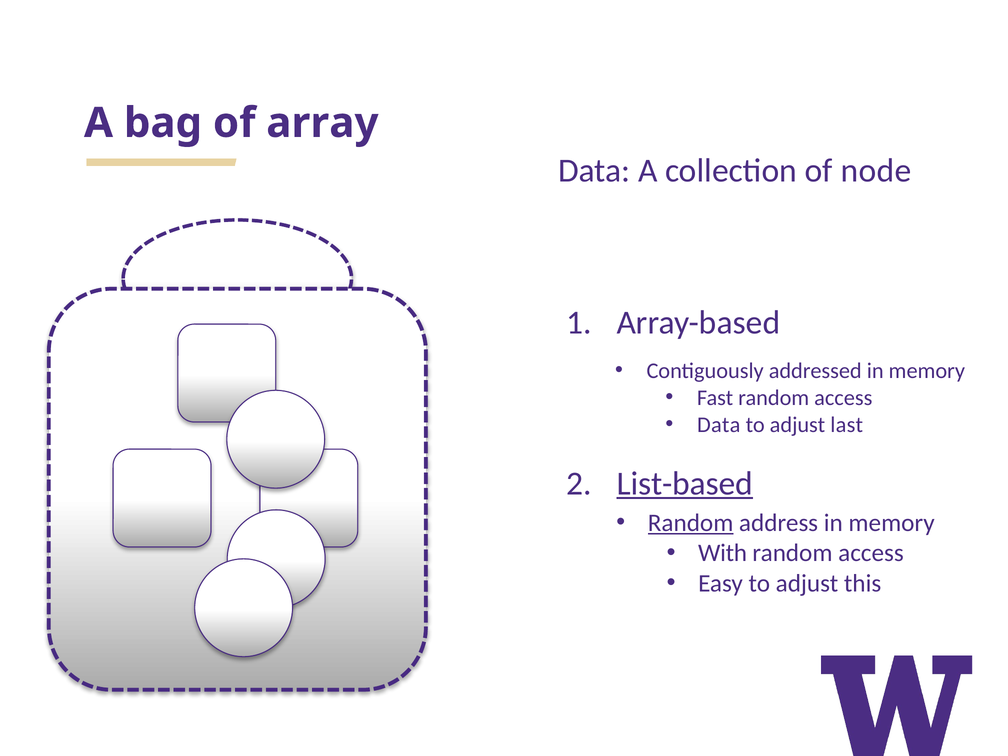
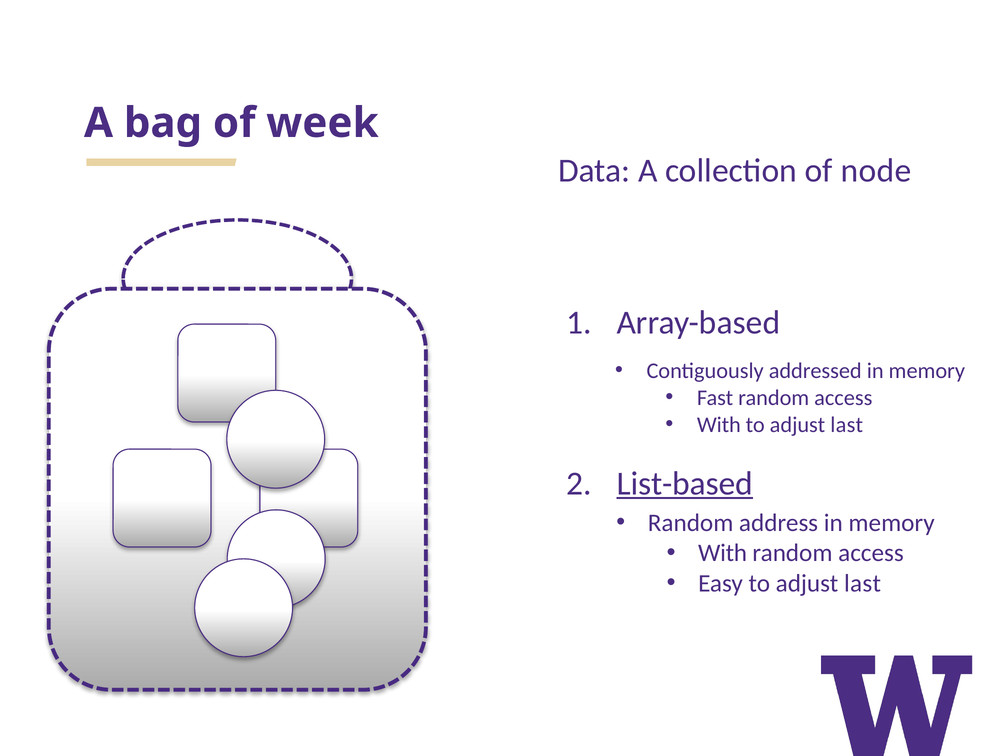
array: array -> week (322, 123)
Data: Data -> With (719, 425)
Random underline: present -> none (691, 523)
Easy to adjust this: this -> last (863, 583)
